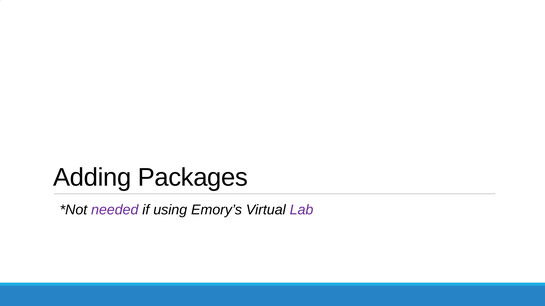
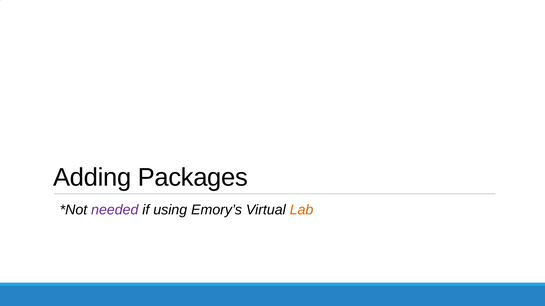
Lab colour: purple -> orange (302, 210)
